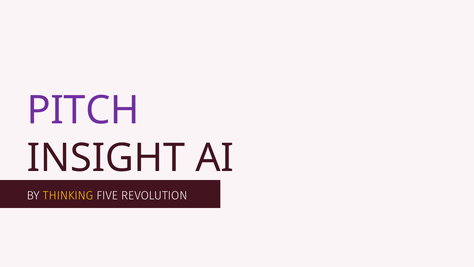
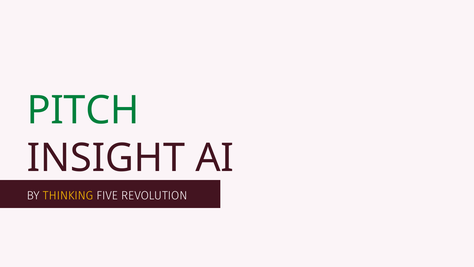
PITCH colour: purple -> green (83, 110)
